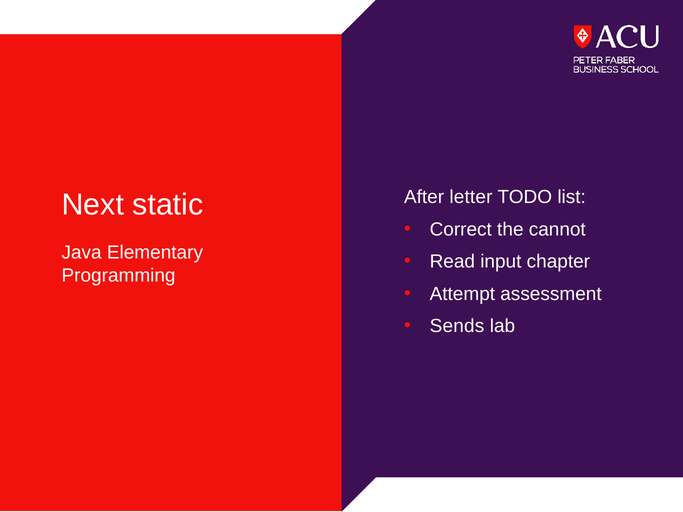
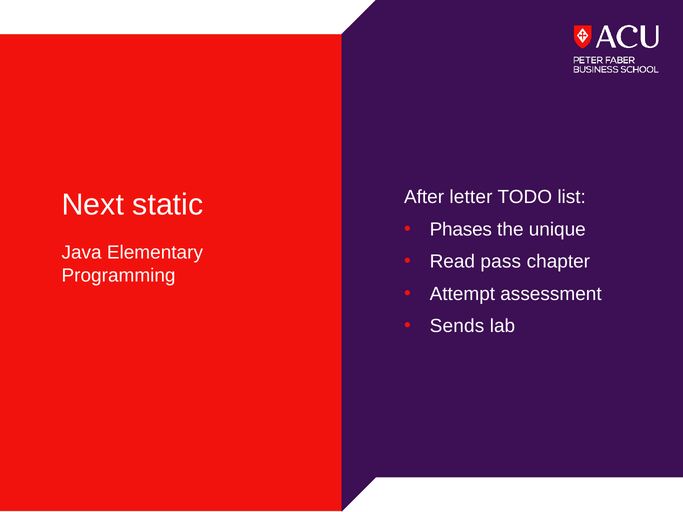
Correct: Correct -> Phases (461, 230)
cannot: cannot -> unique (557, 230)
input: input -> pass (501, 262)
